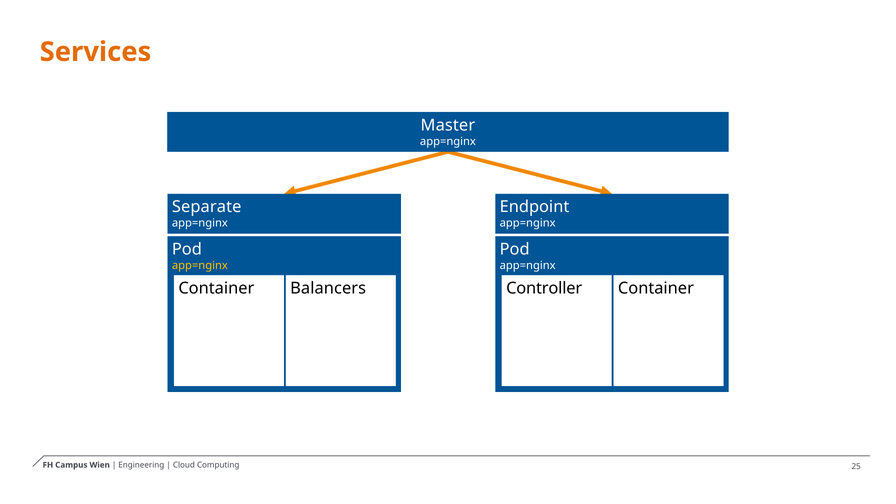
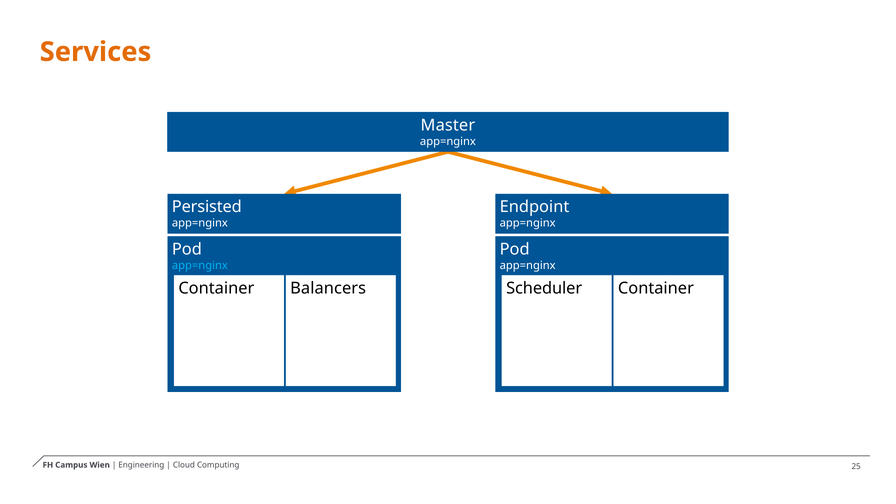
Separate: Separate -> Persisted (207, 207)
app=nginx colour: yellow -> light blue (200, 266)
Controller: Controller -> Scheduler (544, 288)
